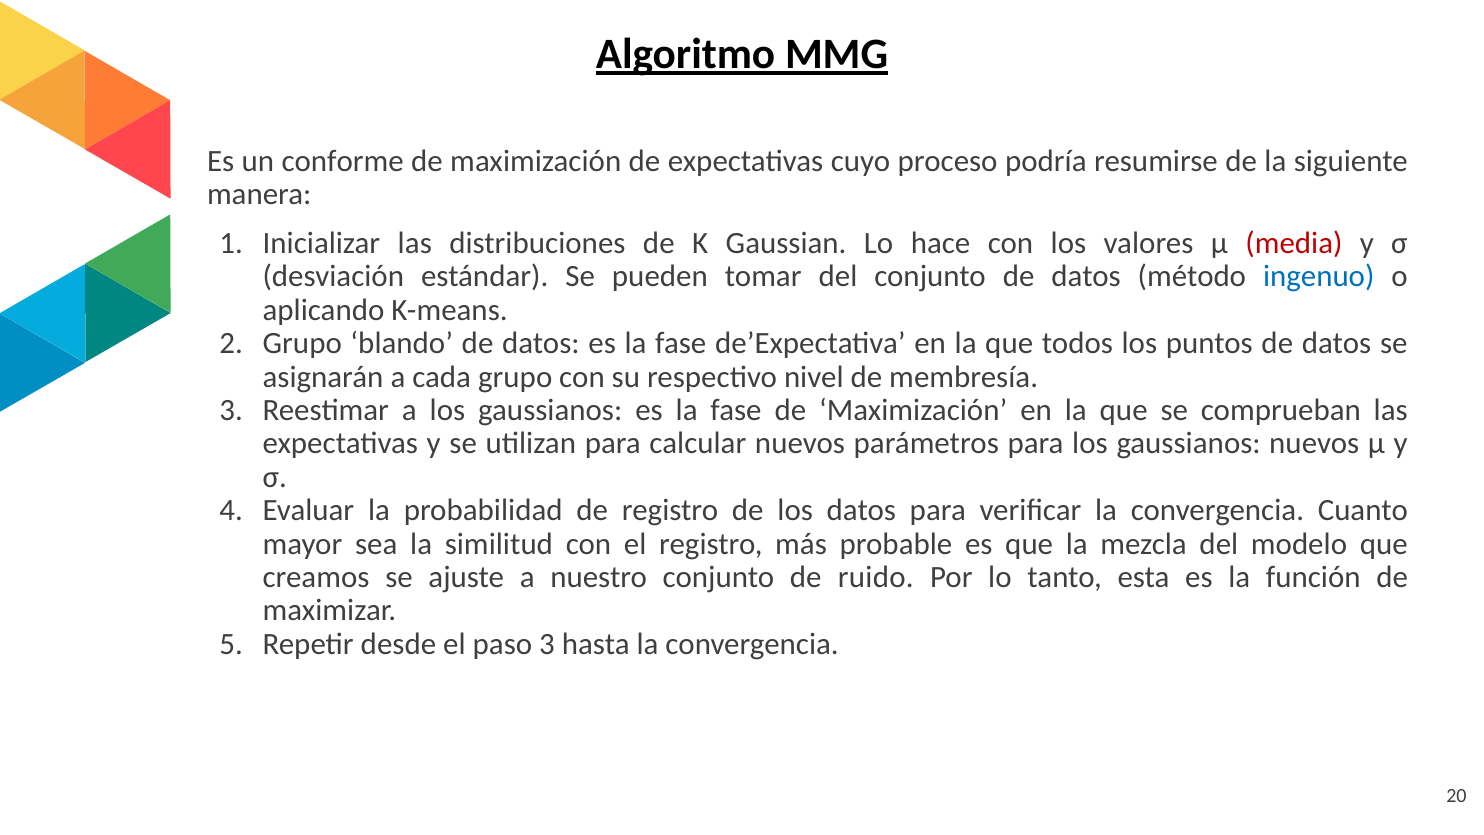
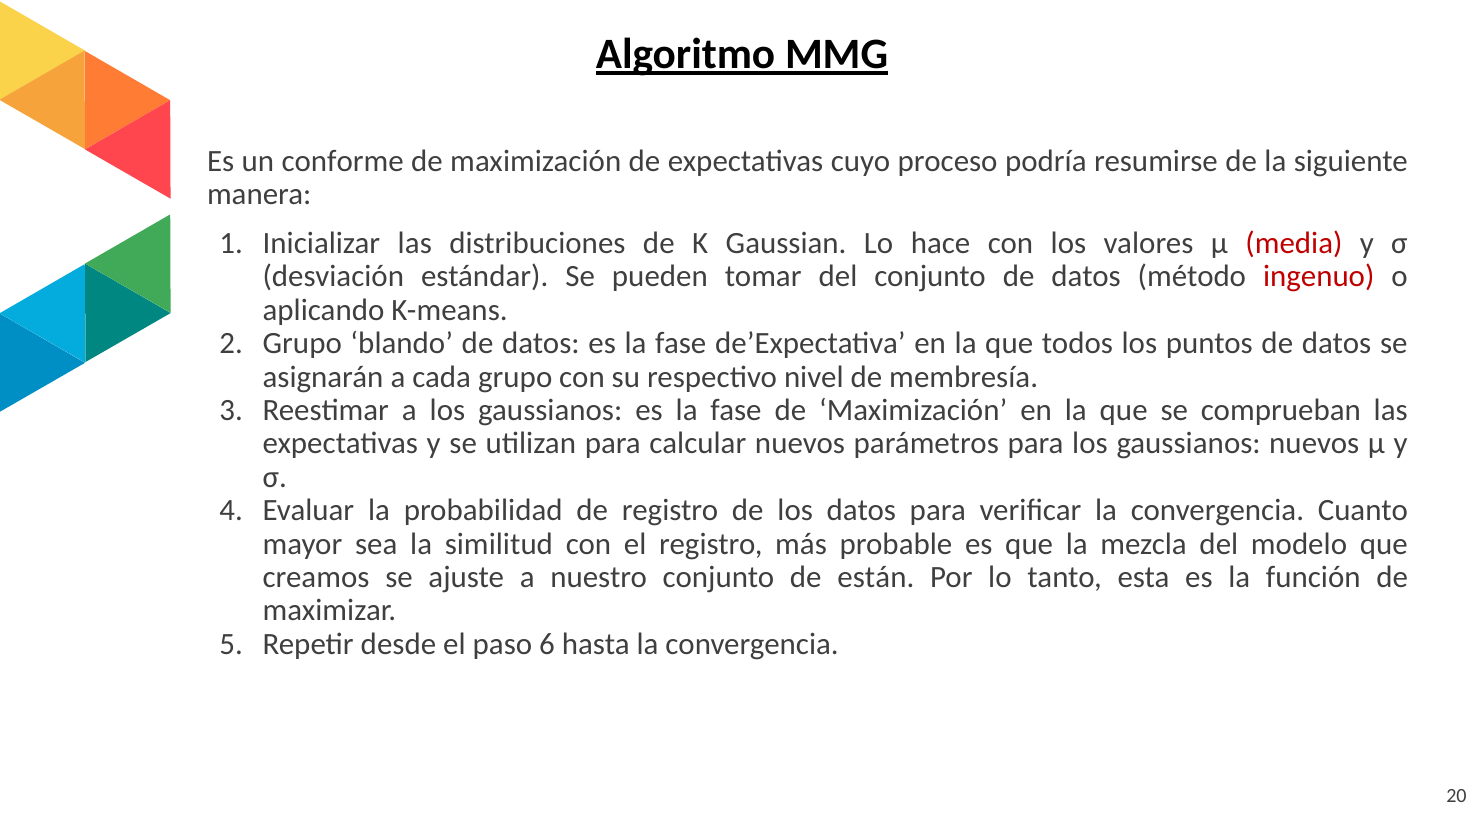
ingenuo colour: blue -> red (1319, 277)
ruido: ruido -> están (876, 577)
paso 3: 3 -> 6 (547, 644)
